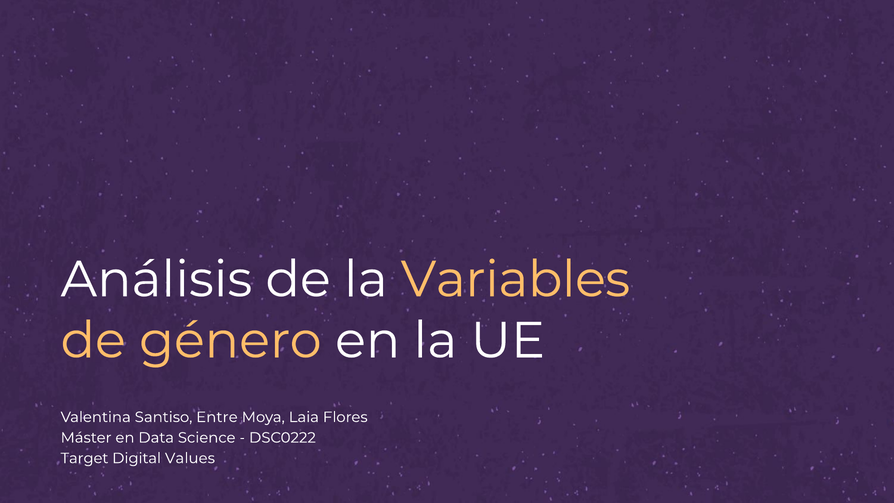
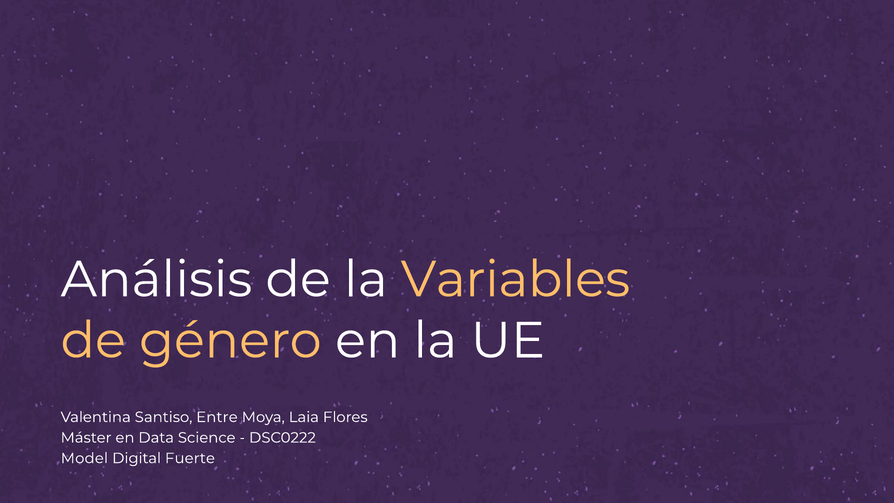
Target: Target -> Model (84, 458)
Values: Values -> Fuerte (190, 458)
